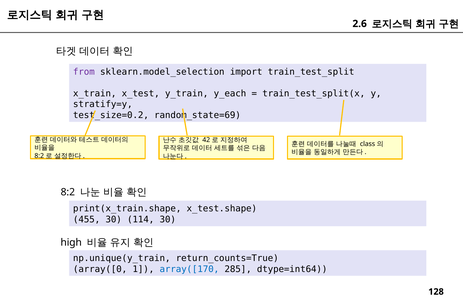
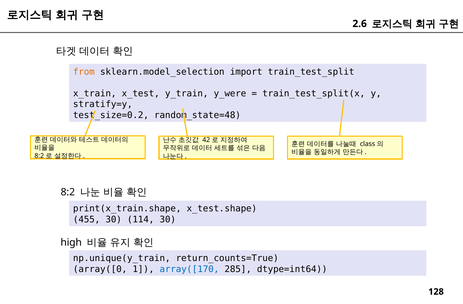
from colour: purple -> orange (84, 72)
y_each: y_each -> y_were (230, 94)
random_state=69: random_state=69 -> random_state=48 (197, 115)
